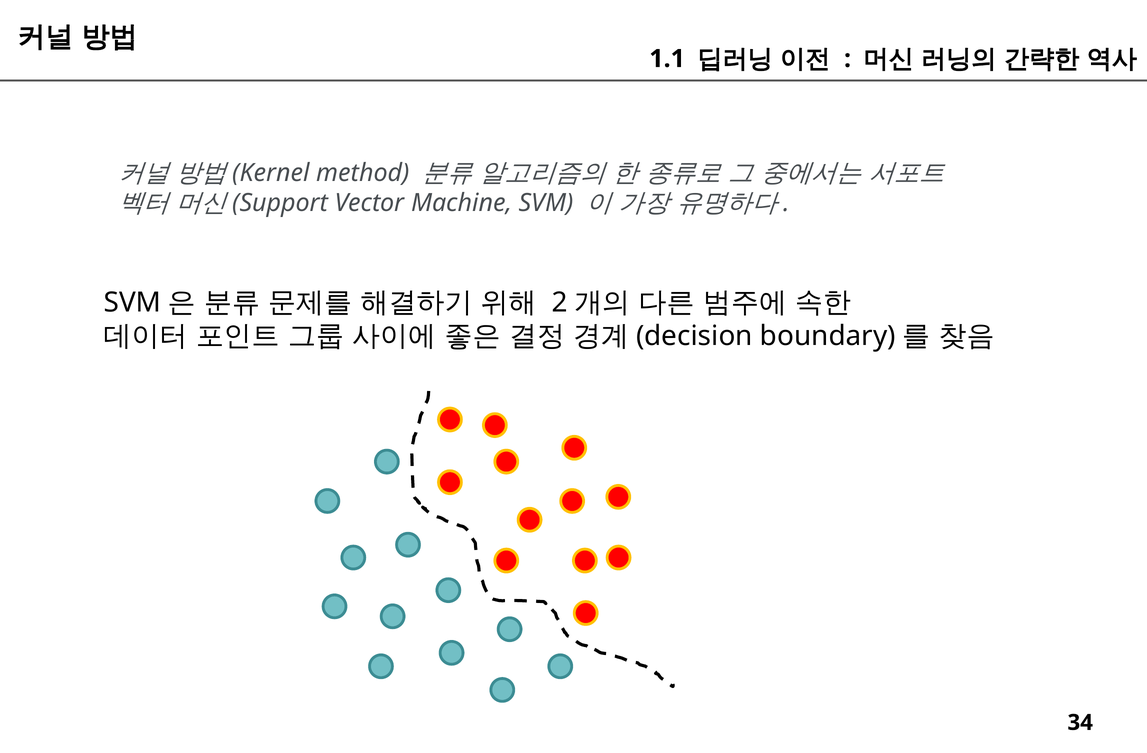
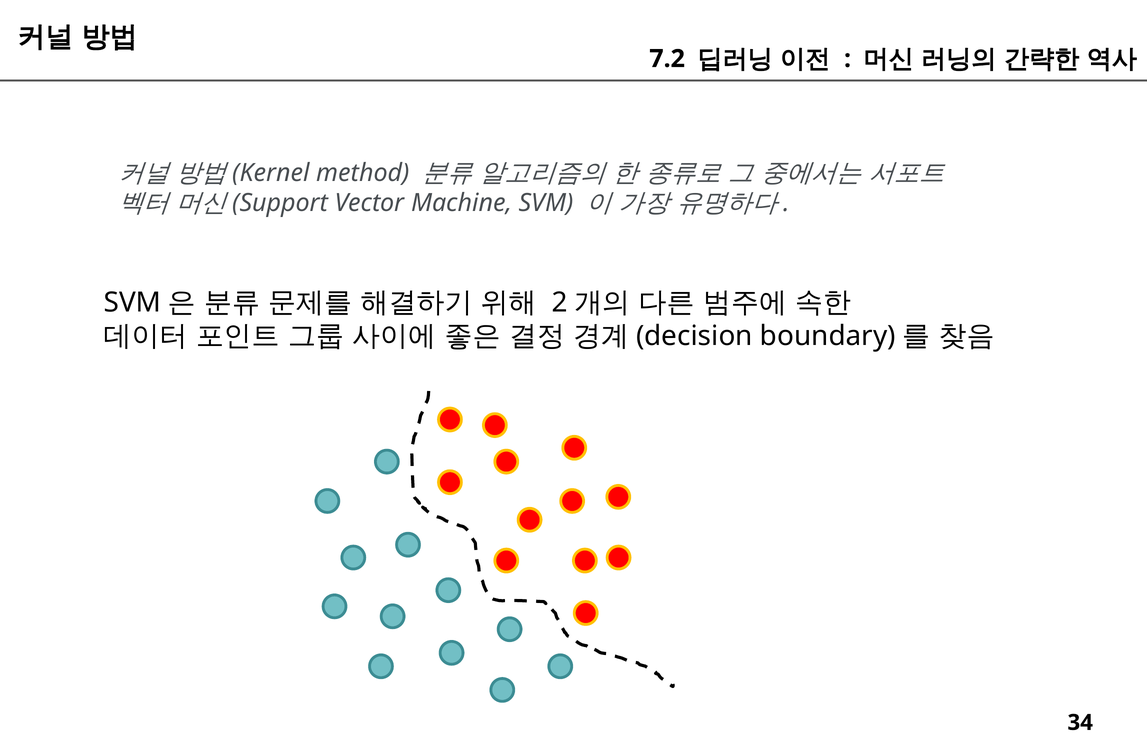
1.1: 1.1 -> 7.2 (667, 59)
